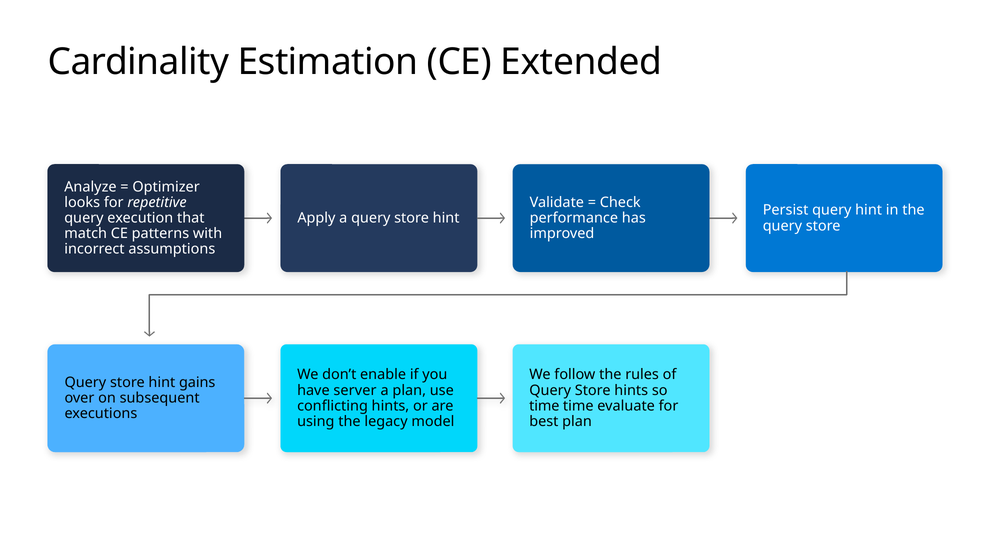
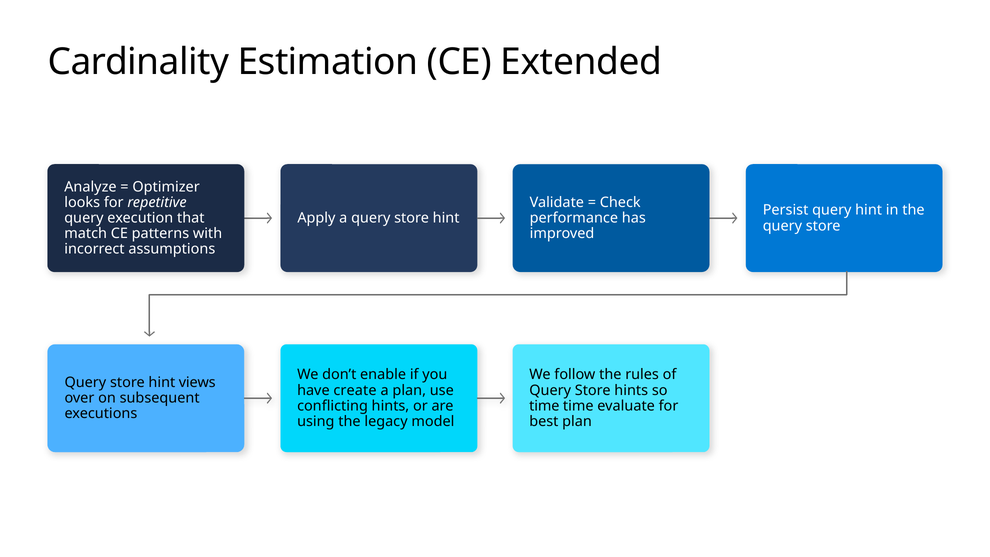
gains: gains -> views (197, 382)
server: server -> create (355, 390)
